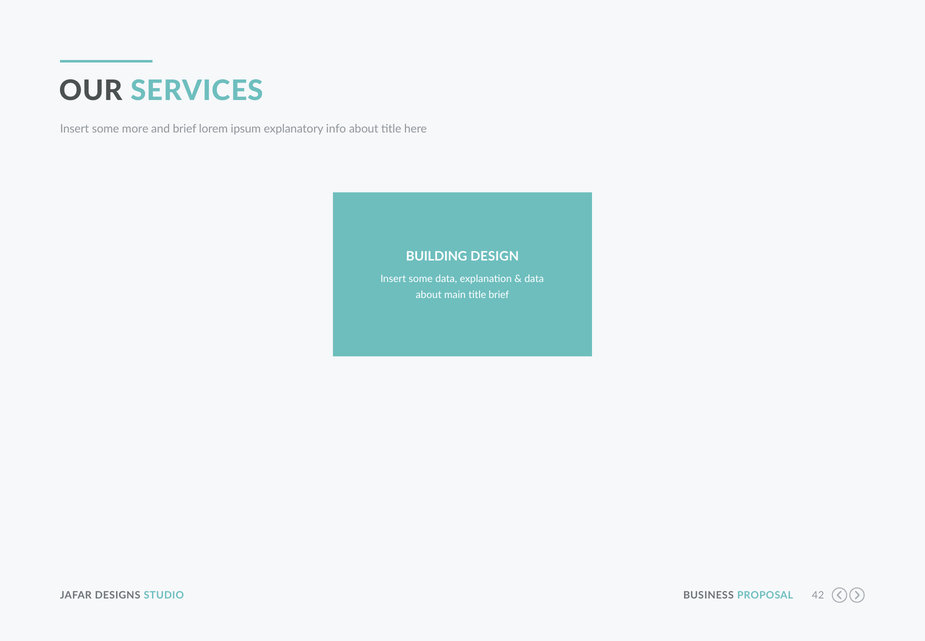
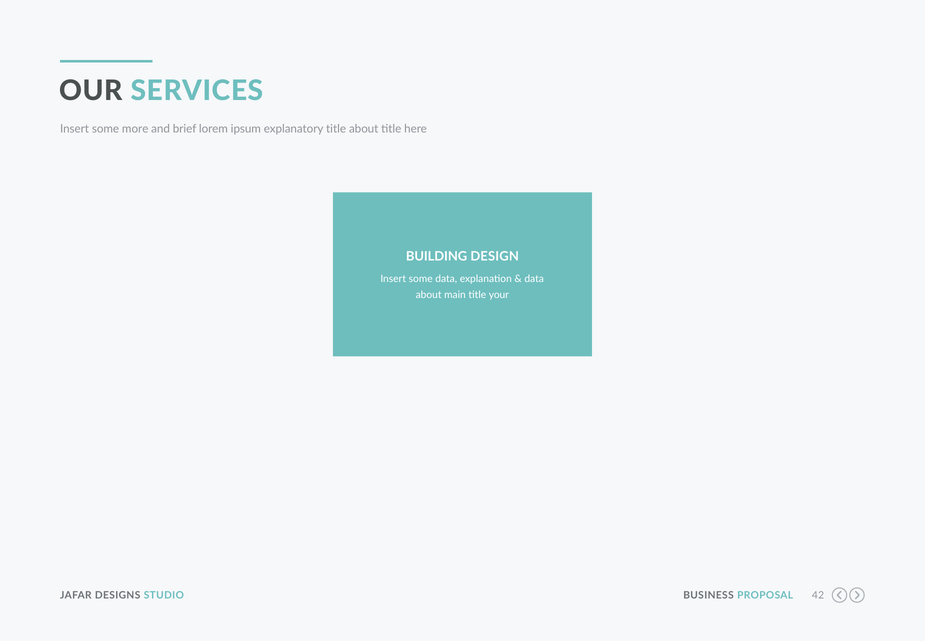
explanatory info: info -> title (336, 129)
title brief: brief -> your (499, 295)
